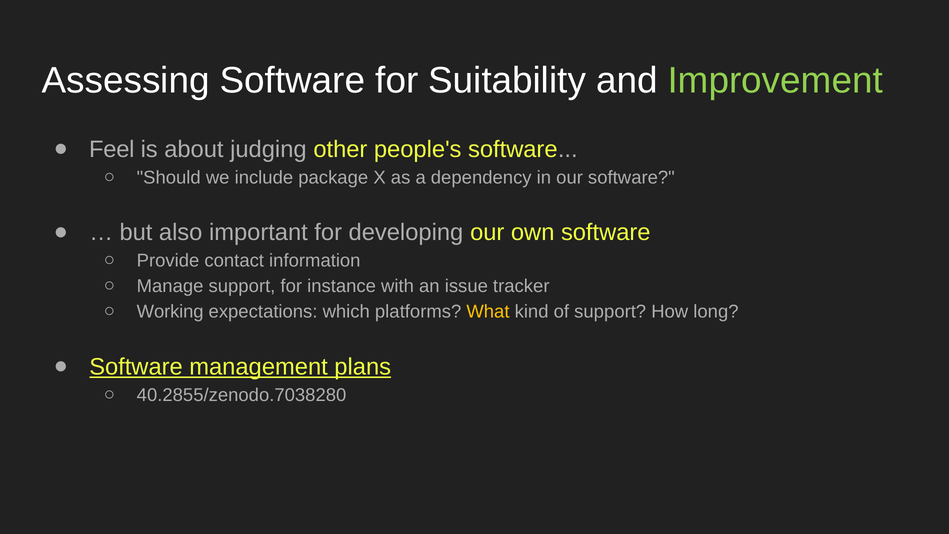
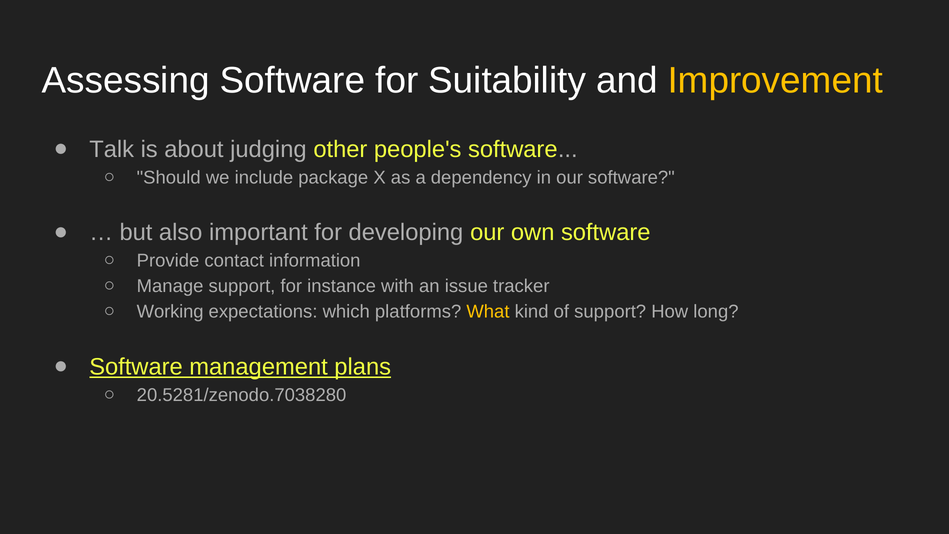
Improvement colour: light green -> yellow (775, 80)
Feel: Feel -> Talk (112, 149)
40.2855/zenodo.7038280: 40.2855/zenodo.7038280 -> 20.5281/zenodo.7038280 (242, 395)
